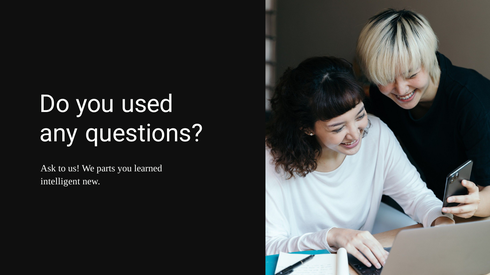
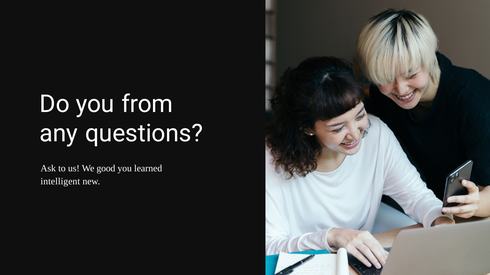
used: used -> from (147, 104)
parts: parts -> good (106, 169)
